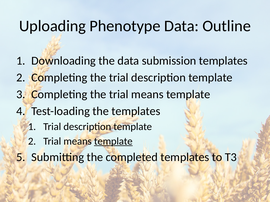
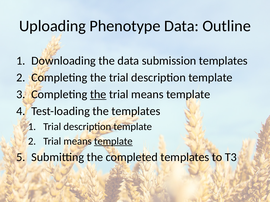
the underline: none -> present (98, 95)
